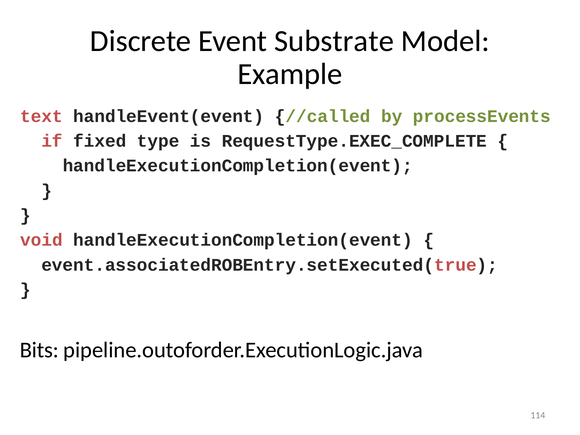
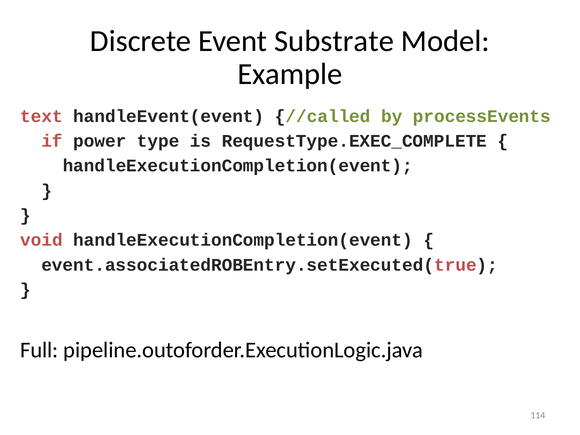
fixed: fixed -> power (100, 141)
Bits: Bits -> Full (39, 350)
